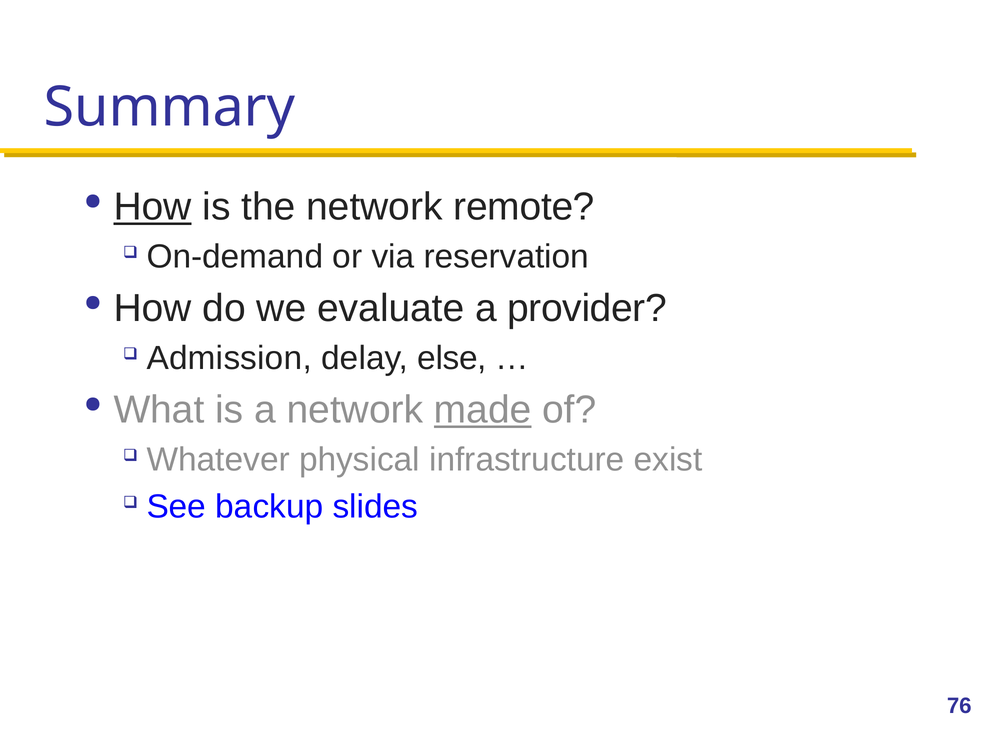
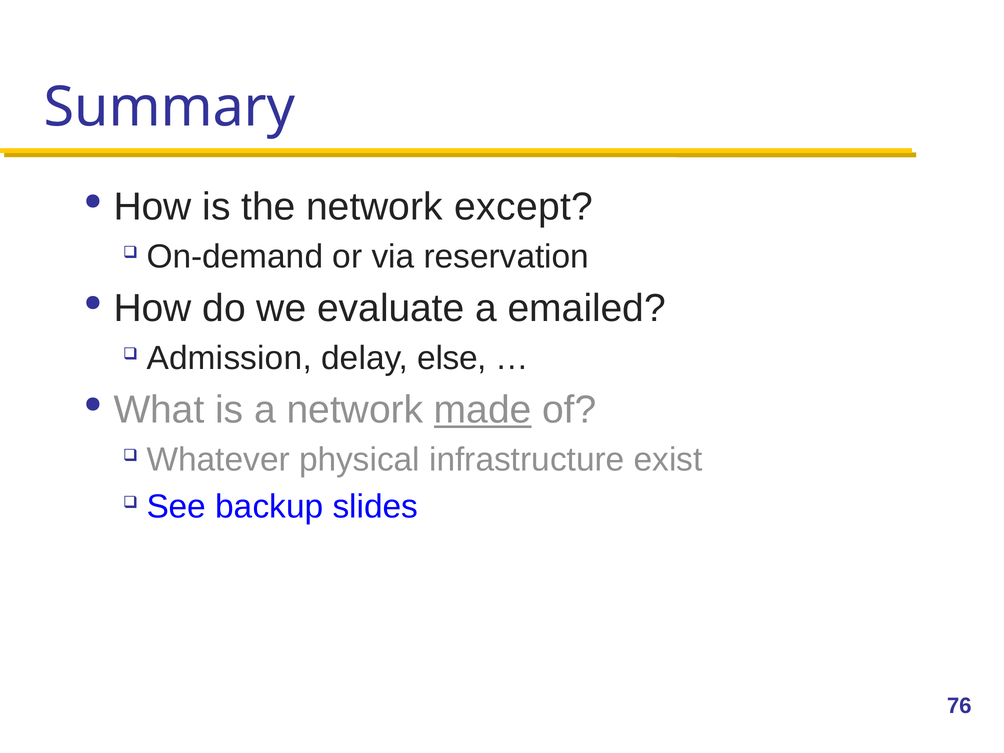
How underline: present -> none (153, 207)
remote: remote -> except (524, 207)
provider: provider -> emailed (587, 308)
